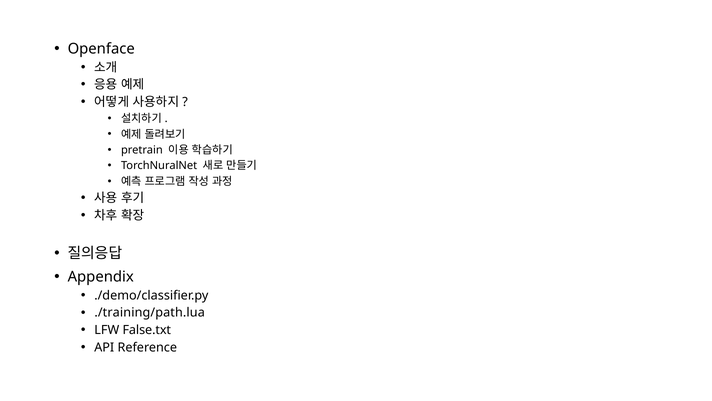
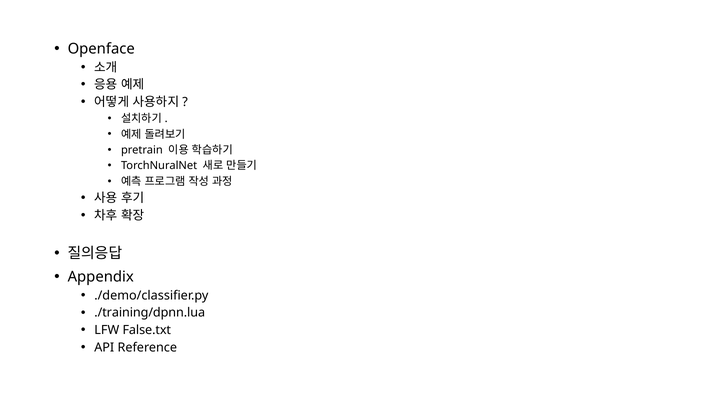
./training/path.lua: ./training/path.lua -> ./training/dpnn.lua (150, 312)
